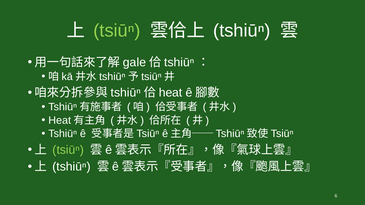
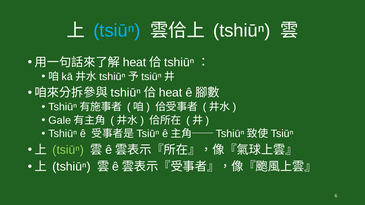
tsiūⁿ colour: light green -> light blue (117, 31)
gale: gale -> heat (135, 63)
Heat: Heat -> Gale (60, 121)
